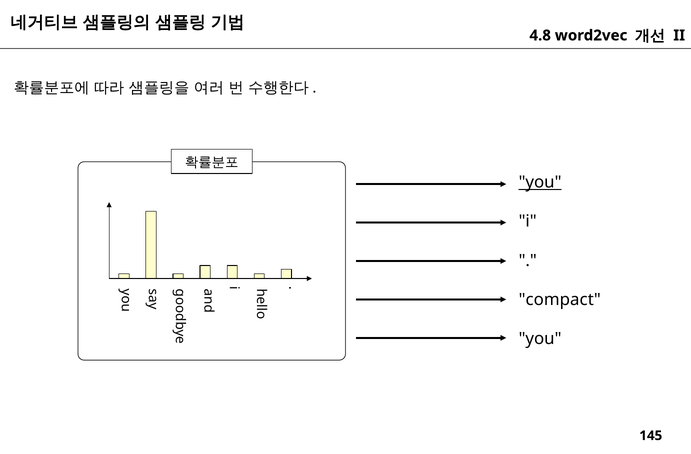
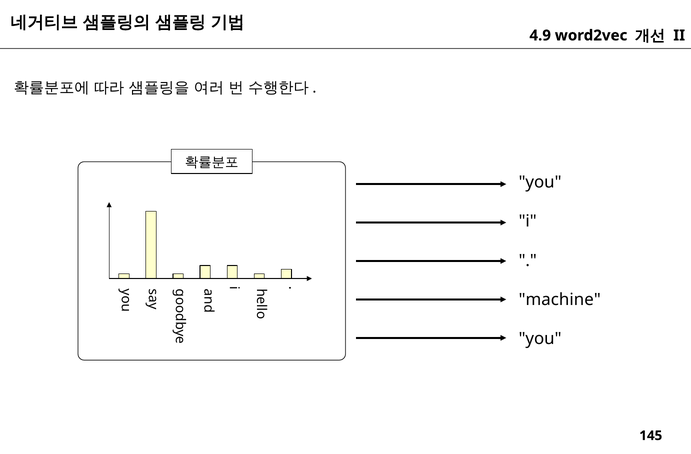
4.8: 4.8 -> 4.9 (540, 35)
you underline: present -> none (540, 182)
compact: compact -> machine (560, 300)
